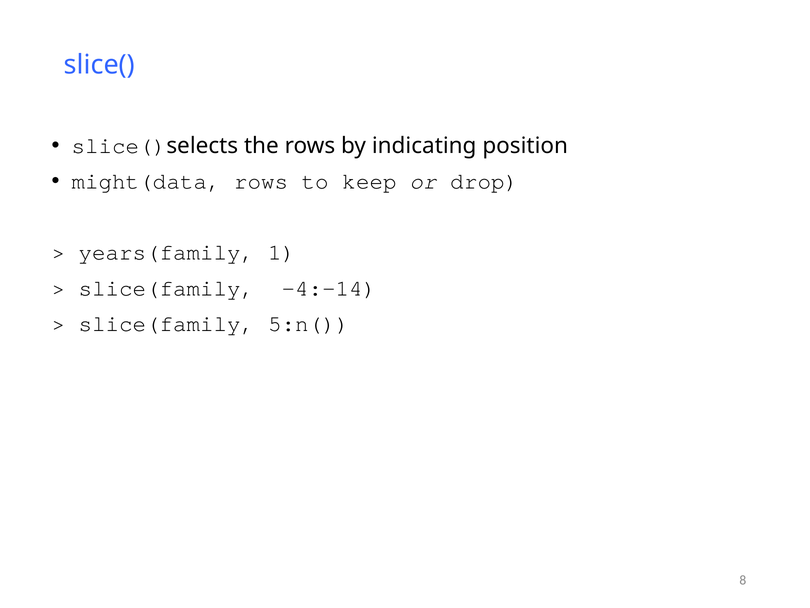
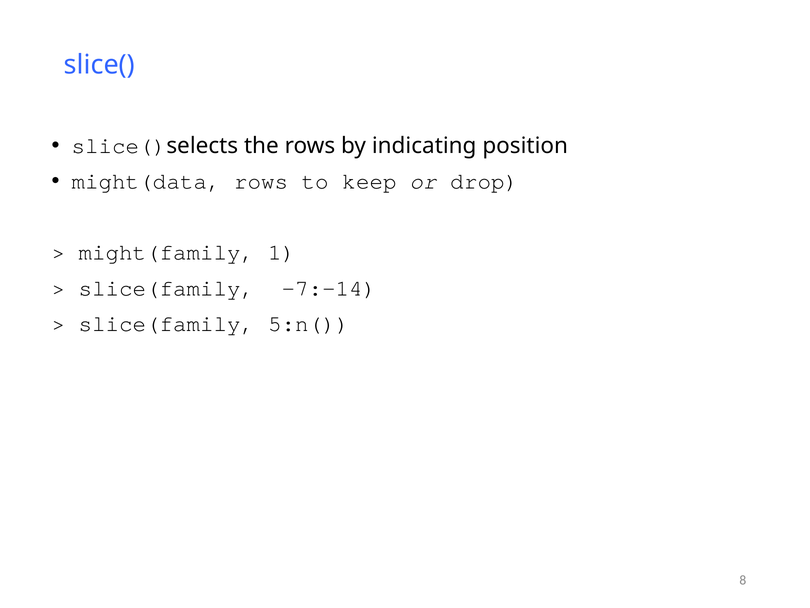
years(family: years(family -> might(family (166, 252)
-4:-14: -4:-14 -> -7:-14 (329, 288)
